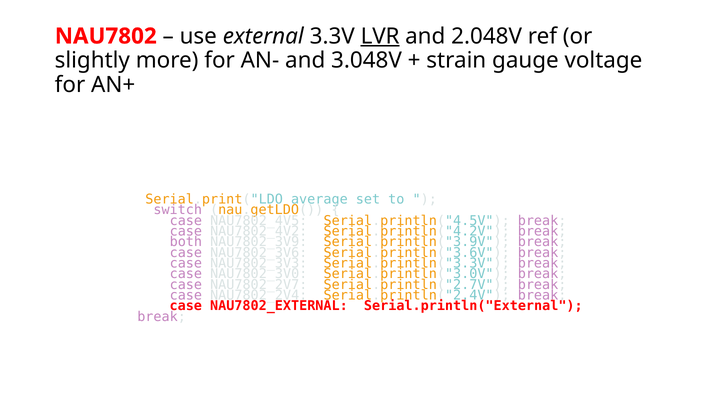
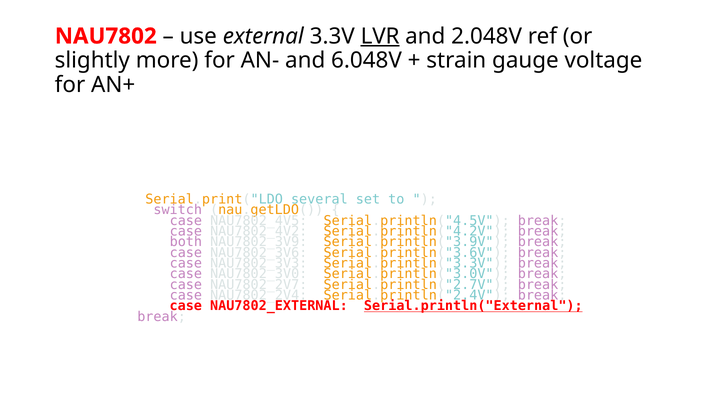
3.048V: 3.048V -> 6.048V (366, 60)
average: average -> several (319, 199)
Serial.println("External underline: none -> present (473, 306)
